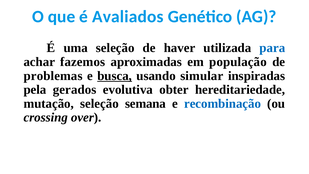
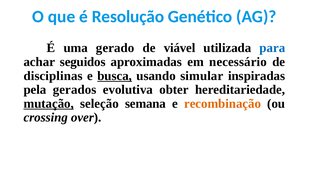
Avaliados: Avaliados -> Resolução (128, 17)
uma seleção: seleção -> gerado (115, 48)
haver: haver -> viável (180, 48)
fazemos: fazemos -> seguidos (83, 62)
população: população -> necessário (238, 62)
problemas: problemas -> disciplinas (53, 76)
mutação underline: none -> present (49, 103)
recombinação colour: blue -> orange (223, 103)
